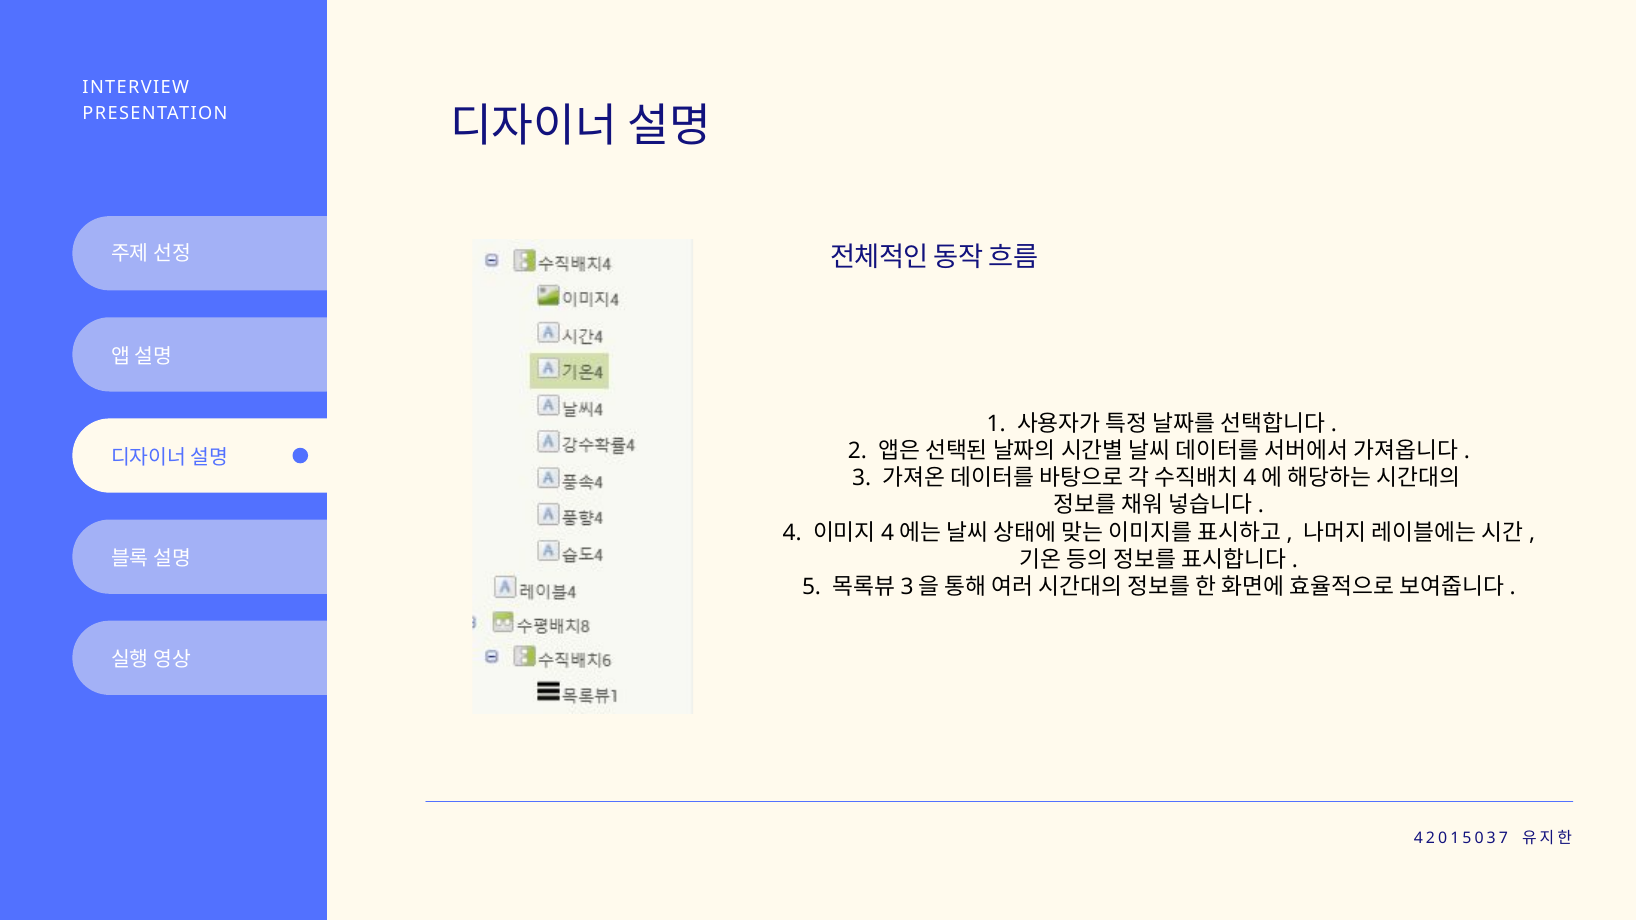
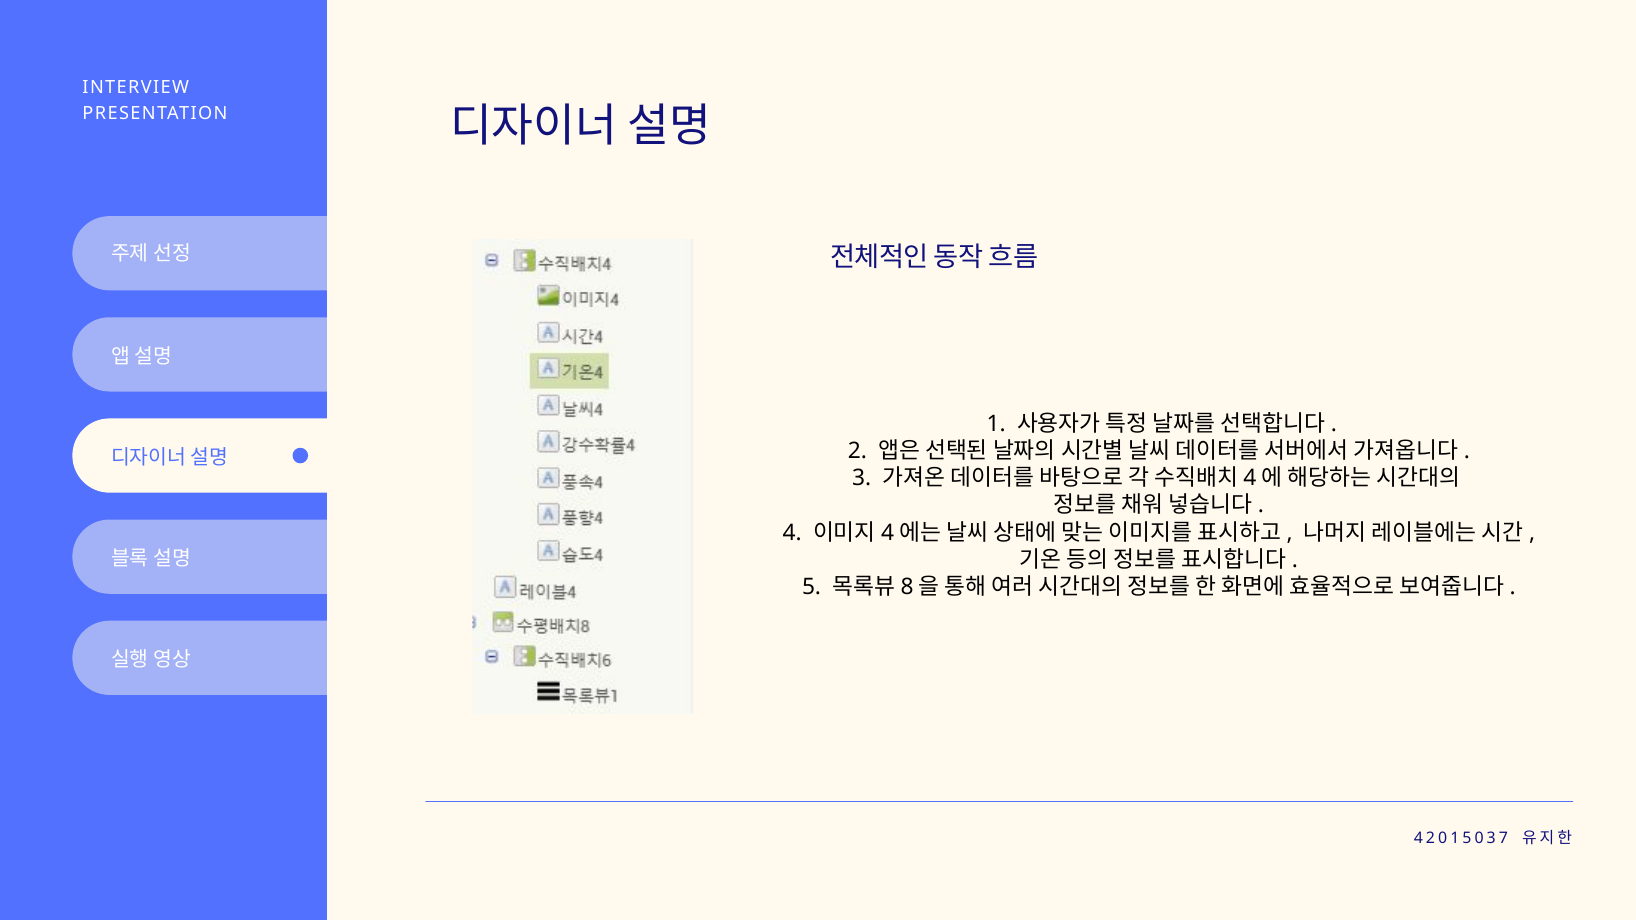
3: 3 -> 8 (907, 587)
